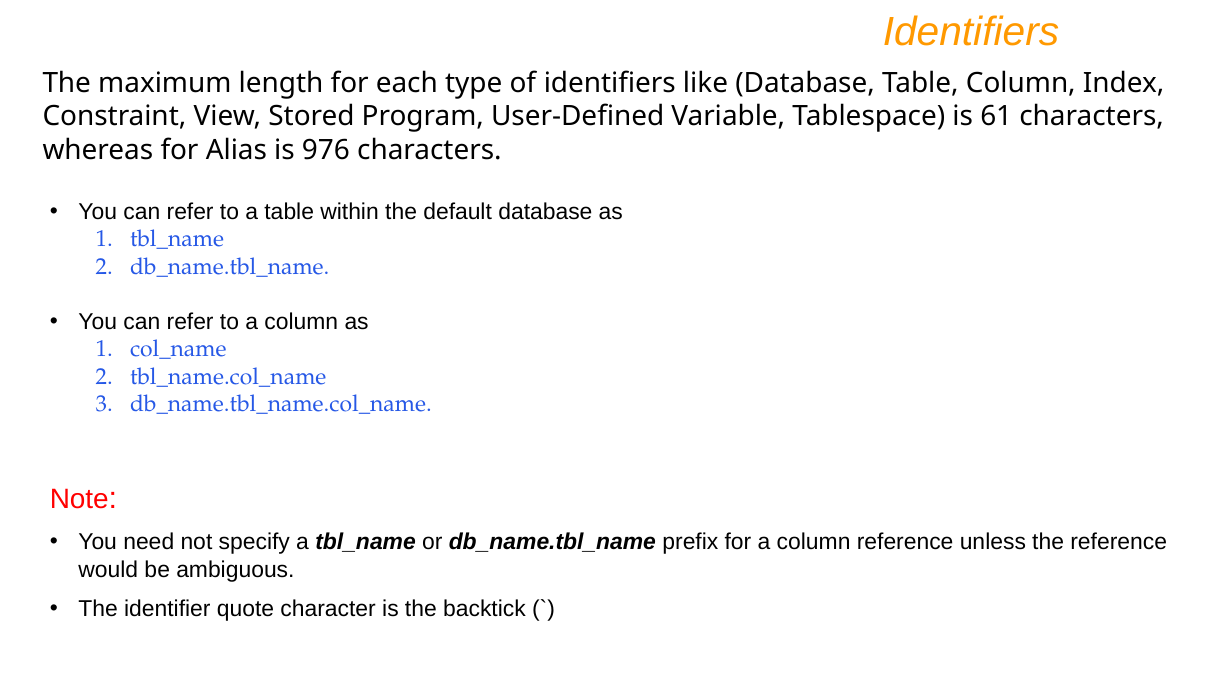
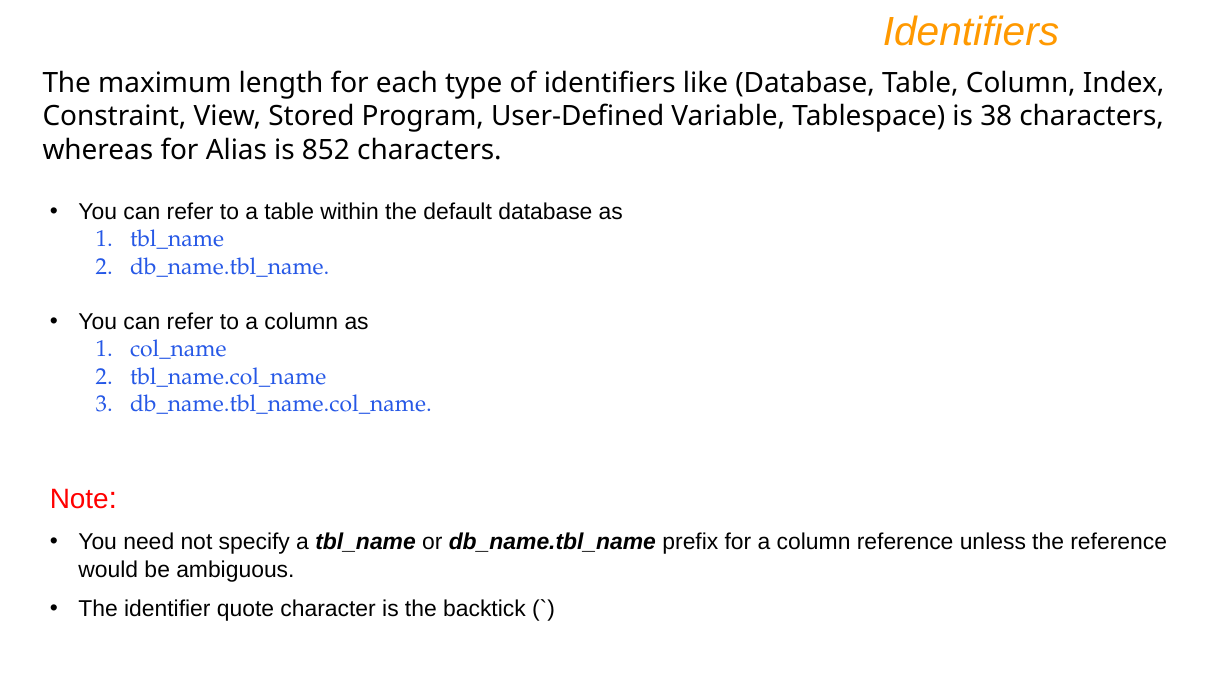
61: 61 -> 38 (996, 116)
976: 976 -> 852 (326, 150)
